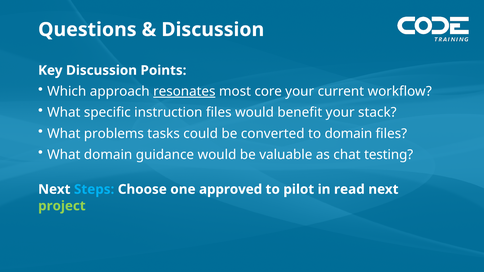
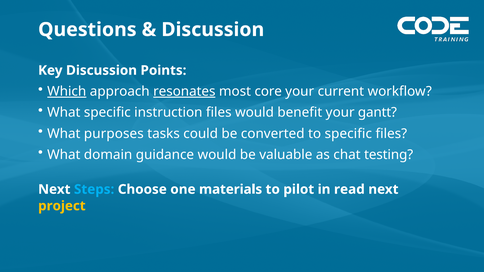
Which underline: none -> present (67, 92)
stack: stack -> gantt (377, 113)
problems: problems -> purposes (114, 134)
to domain: domain -> specific (348, 134)
approved: approved -> materials (231, 190)
project colour: light green -> yellow (62, 206)
